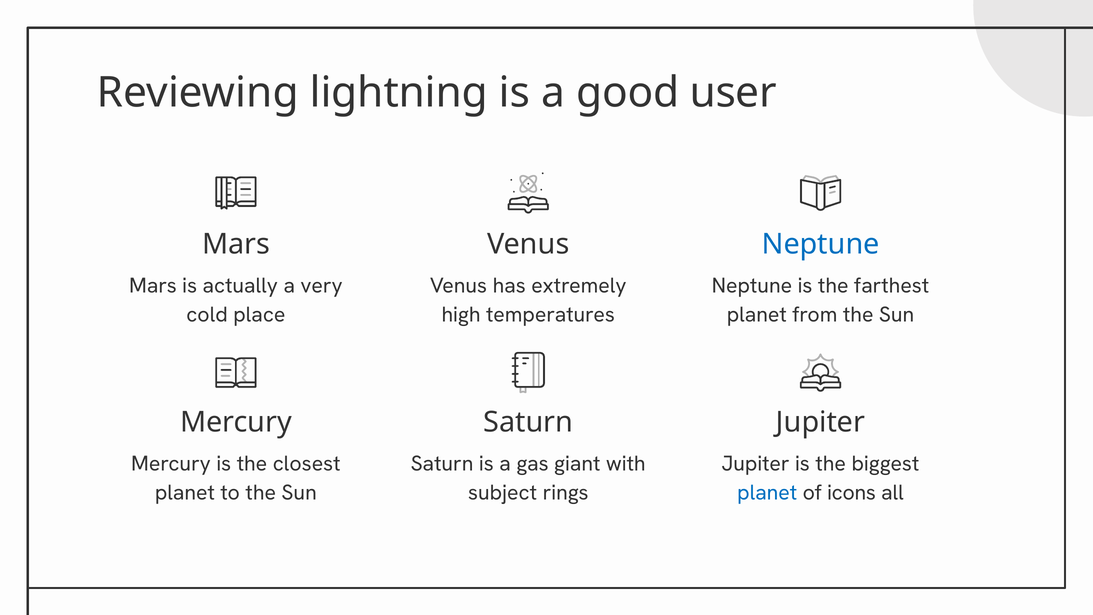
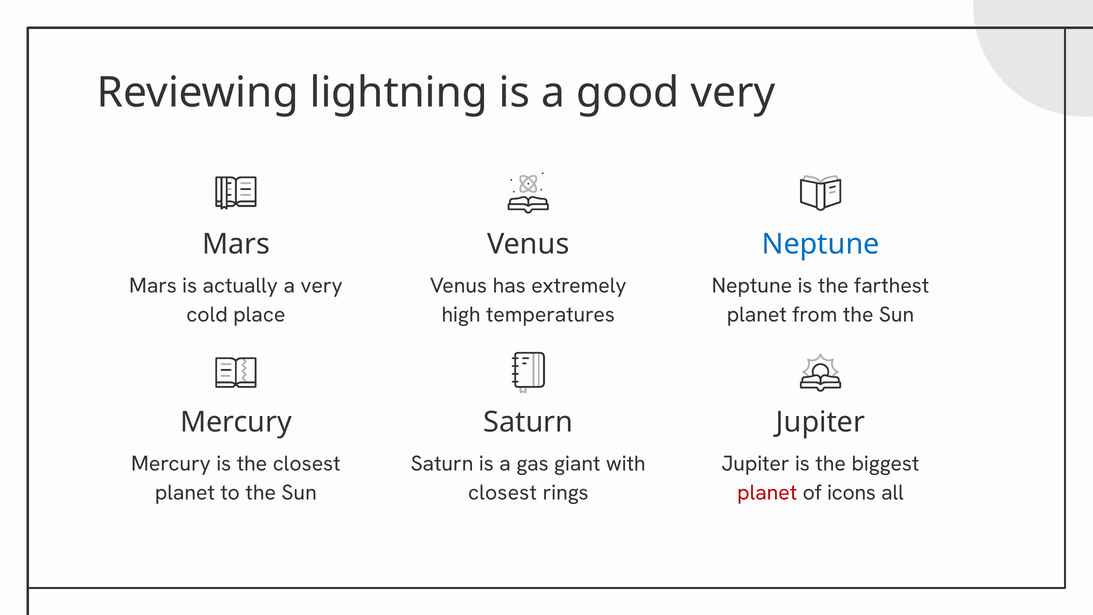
good user: user -> very (733, 93)
subject: subject -> closest (502, 493)
planet colour: blue -> red (767, 493)
